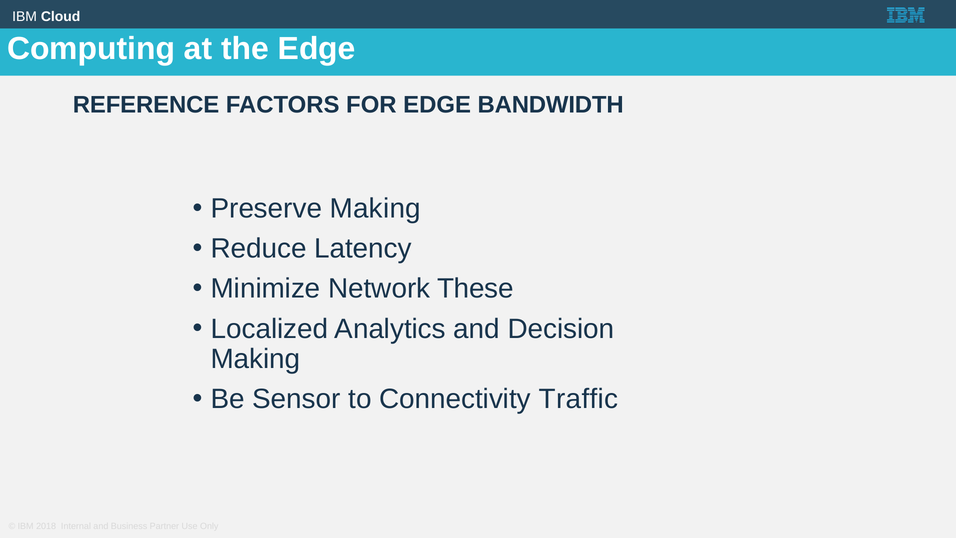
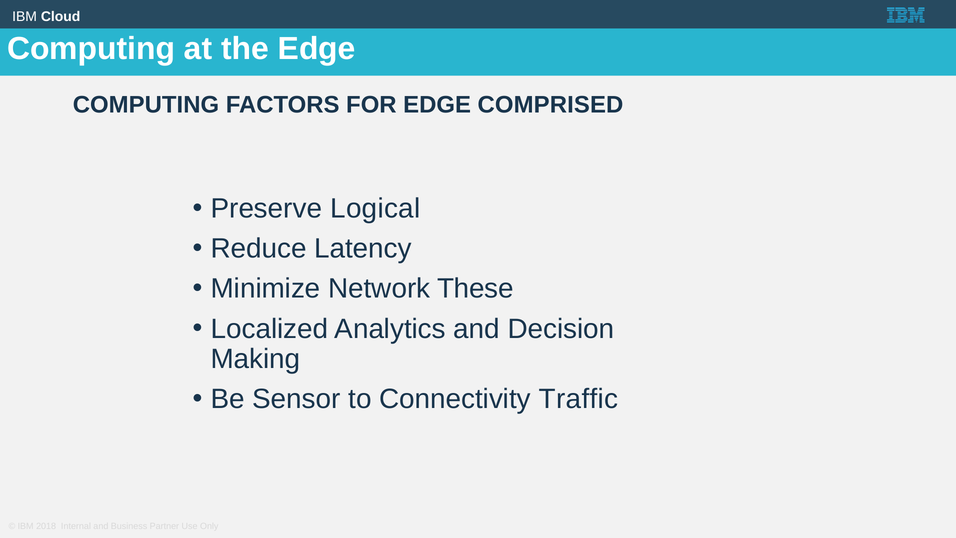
REFERENCE: REFERENCE -> COMPUTING (146, 105)
BANDWIDTH: BANDWIDTH -> COMPRISED (550, 105)
Preserve Making: Making -> Logical (375, 208)
